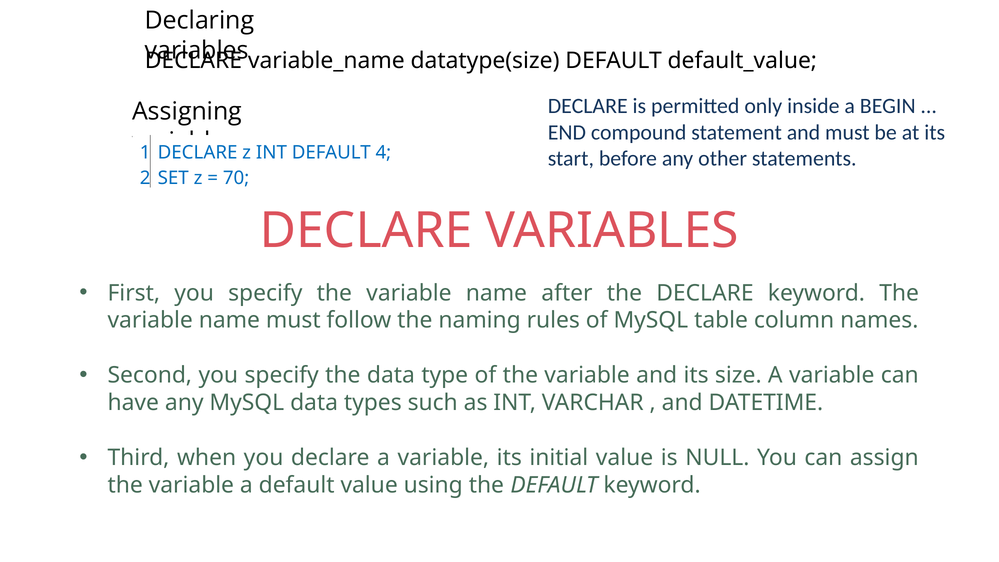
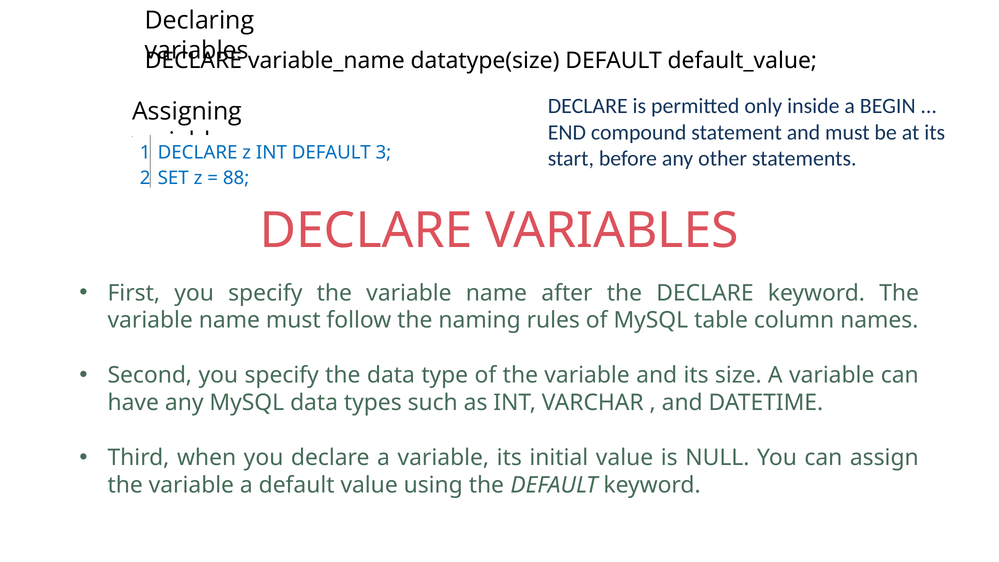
4: 4 -> 3 (383, 152)
70: 70 -> 88 (236, 178)
